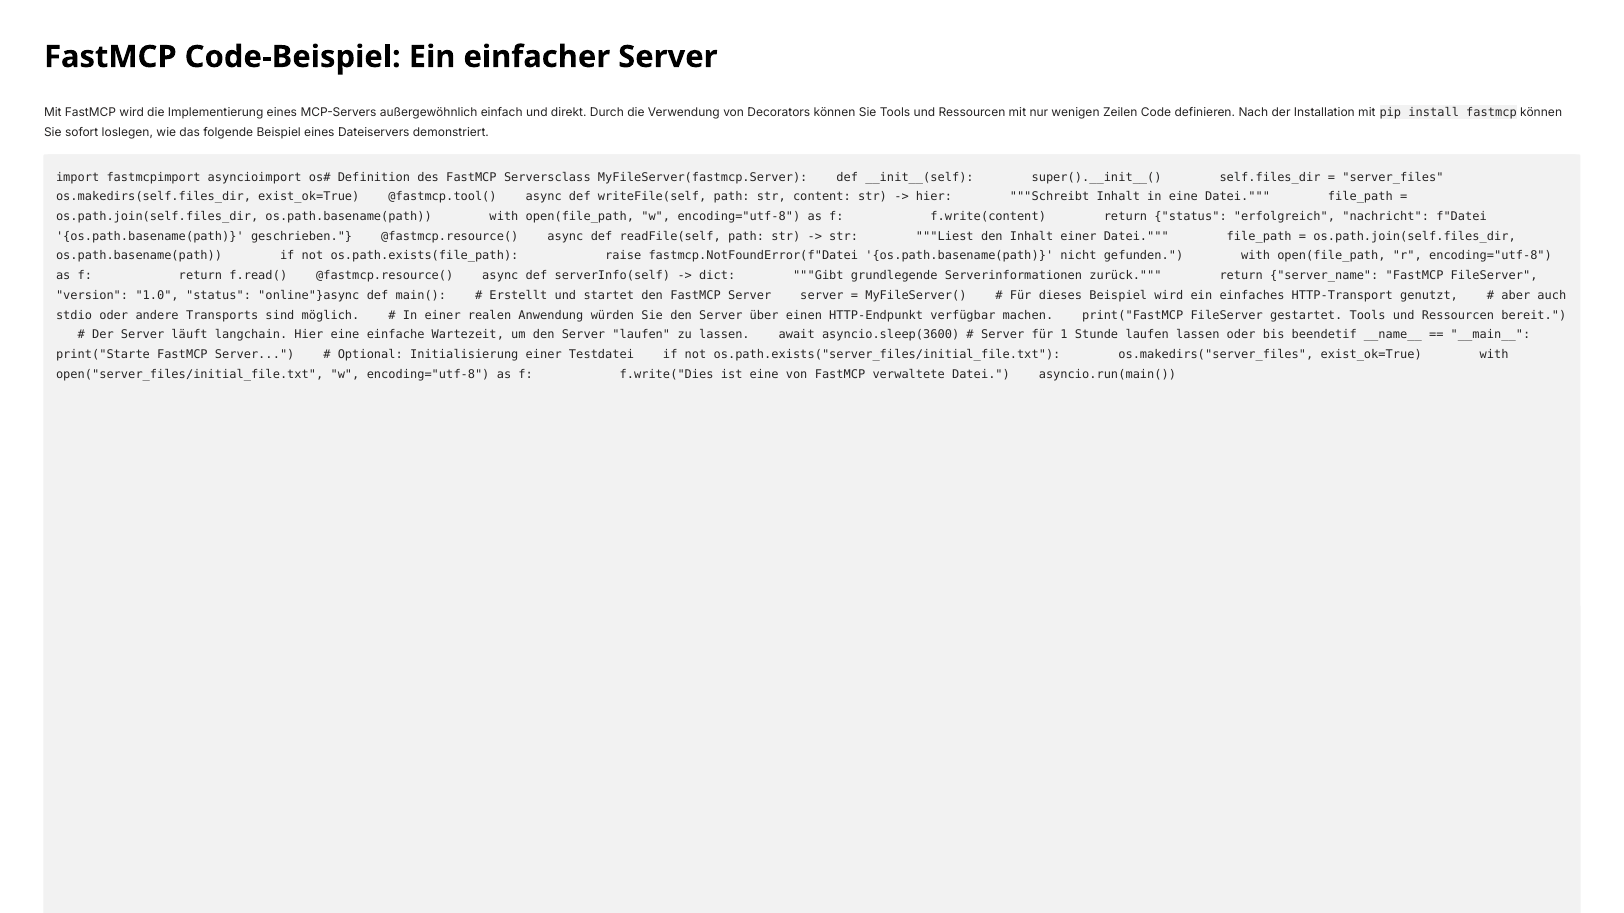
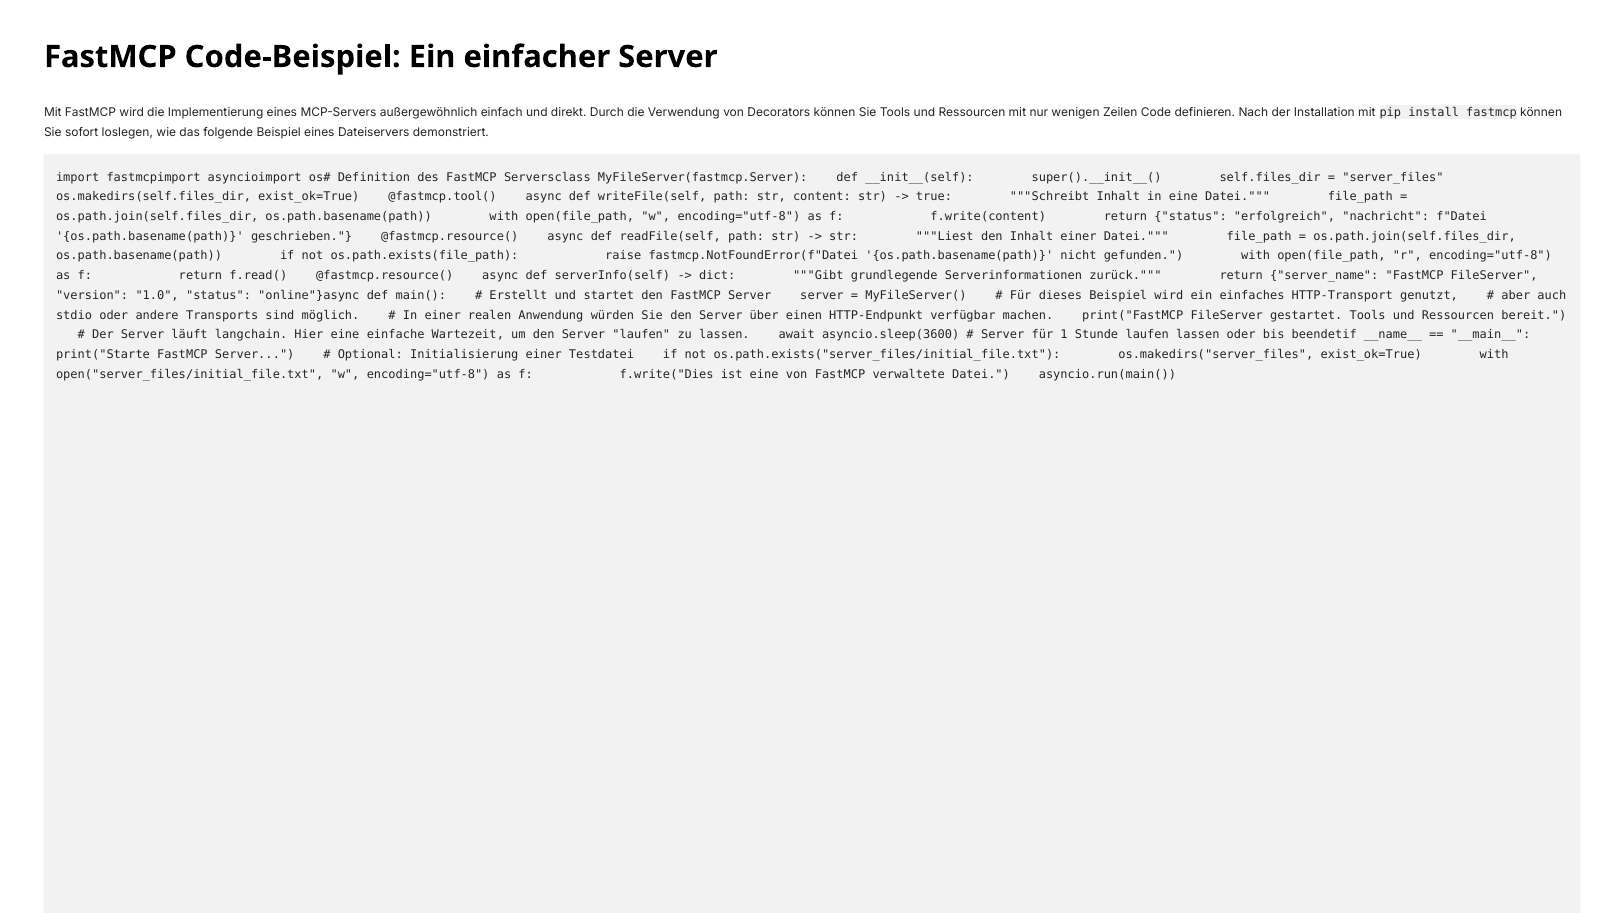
hier: hier -> true (934, 197)
